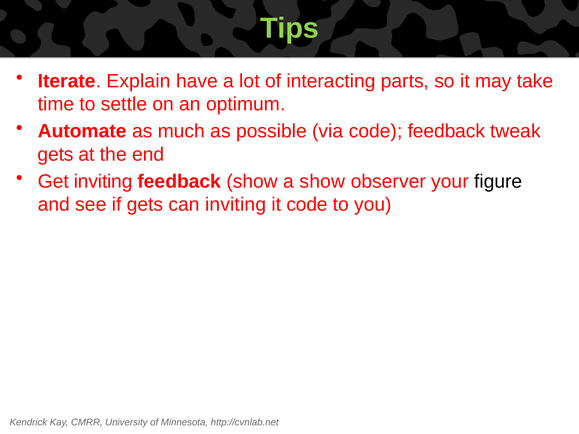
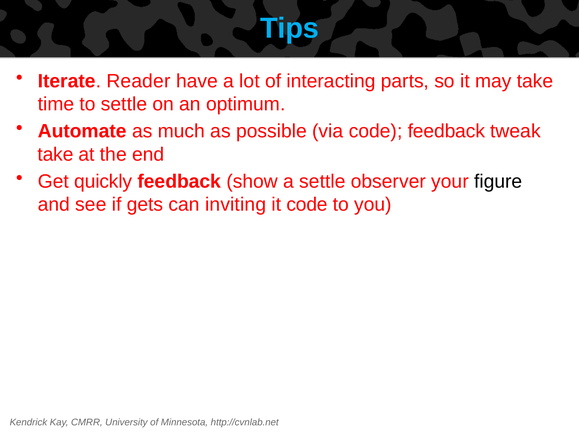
Tips colour: light green -> light blue (290, 28)
Explain: Explain -> Reader (138, 81)
gets: gets -> take (56, 154)
Get inviting: inviting -> quickly (103, 181)
a show: show -> settle (322, 181)
